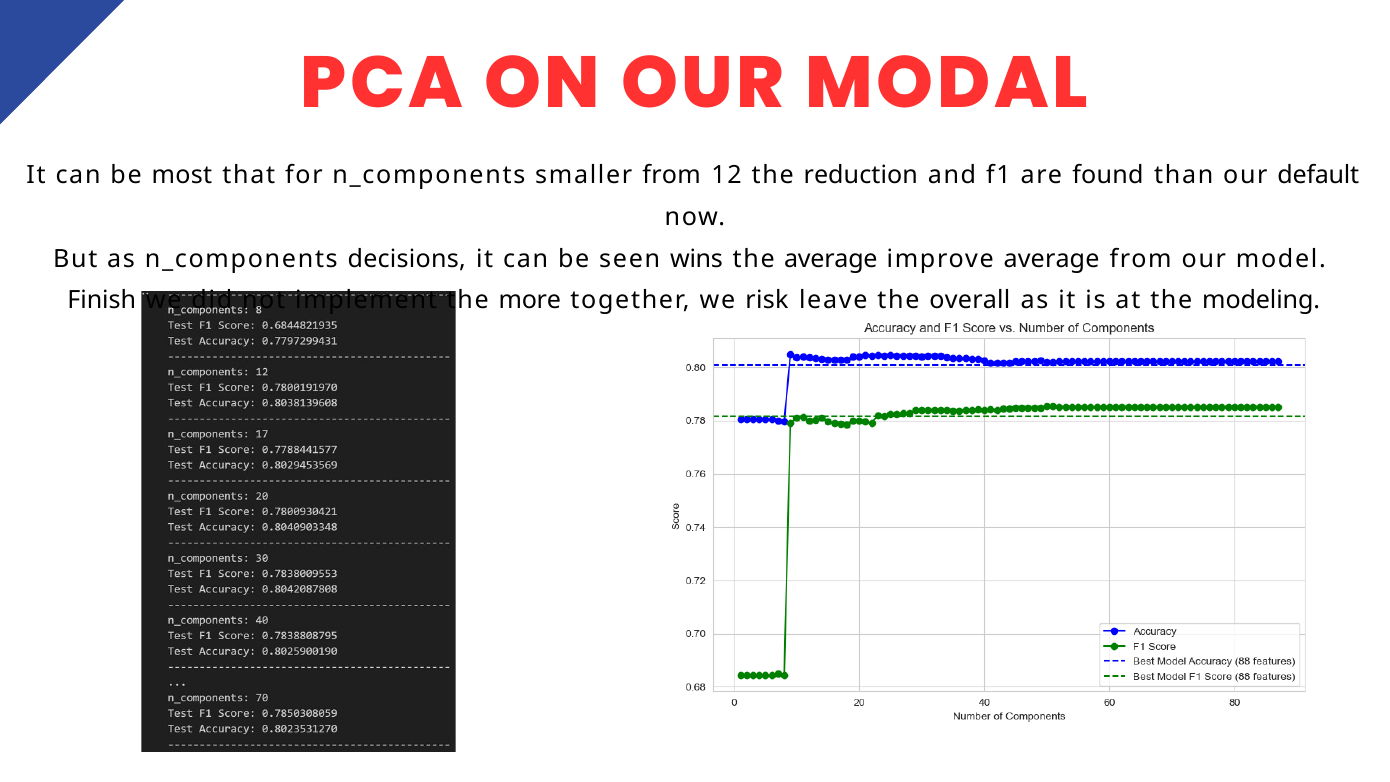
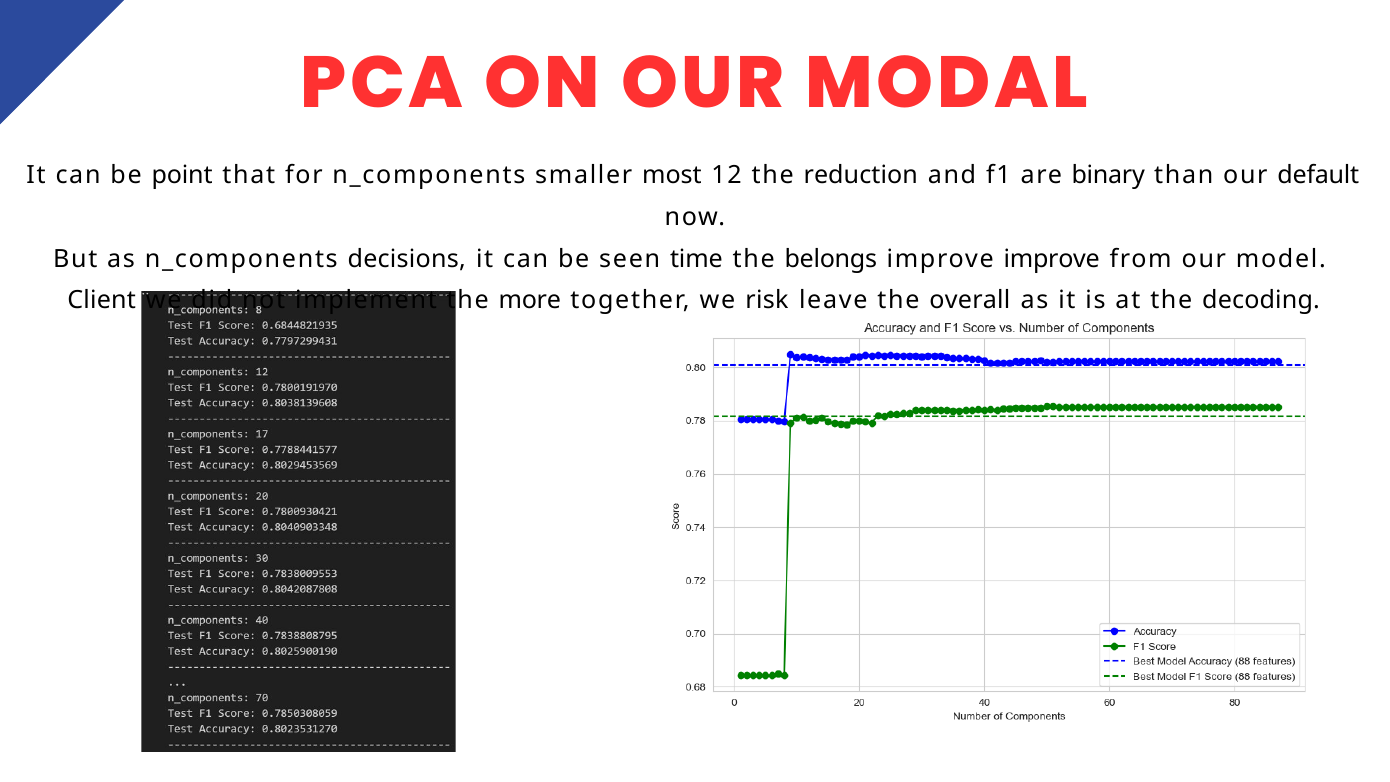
most: most -> point (182, 176)
smaller from: from -> most (672, 176)
found: found -> binary (1108, 176)
wins: wins -> time (696, 259)
the average: average -> belongs (831, 259)
improve average: average -> improve (1052, 259)
Finish: Finish -> Client (102, 301)
modeling: modeling -> decoding (1261, 301)
